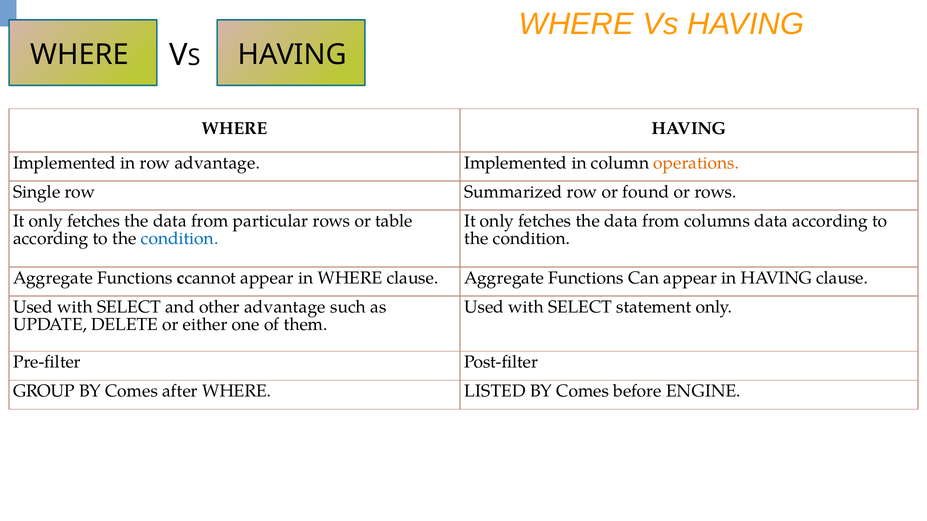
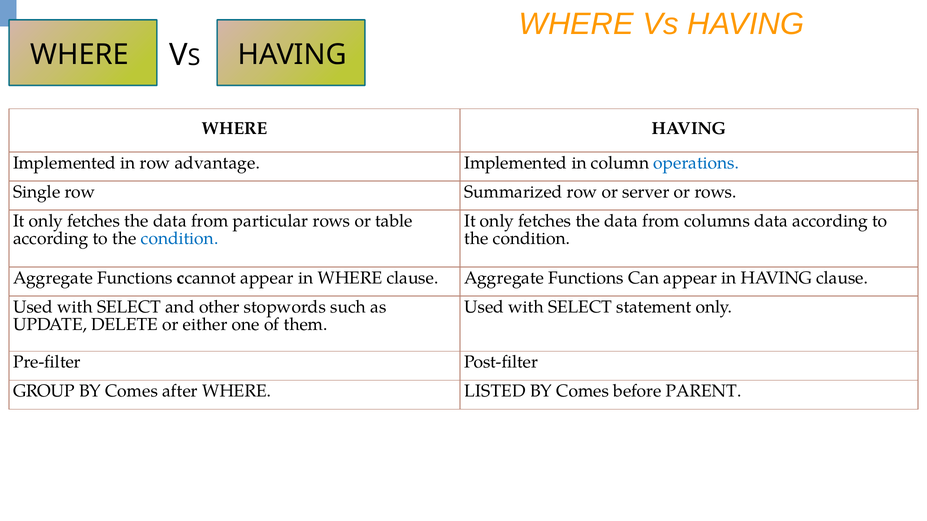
operations colour: orange -> blue (696, 163)
found: found -> server (646, 192)
other advantage: advantage -> stopwords (285, 307)
ENGINE: ENGINE -> PARENT (704, 391)
